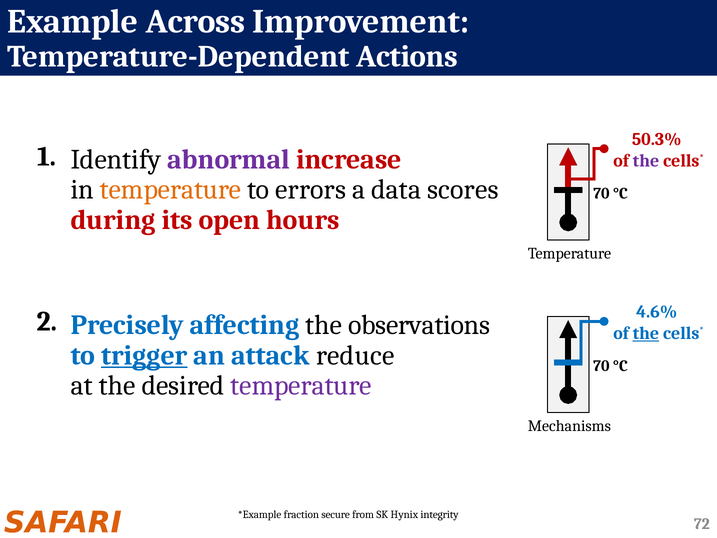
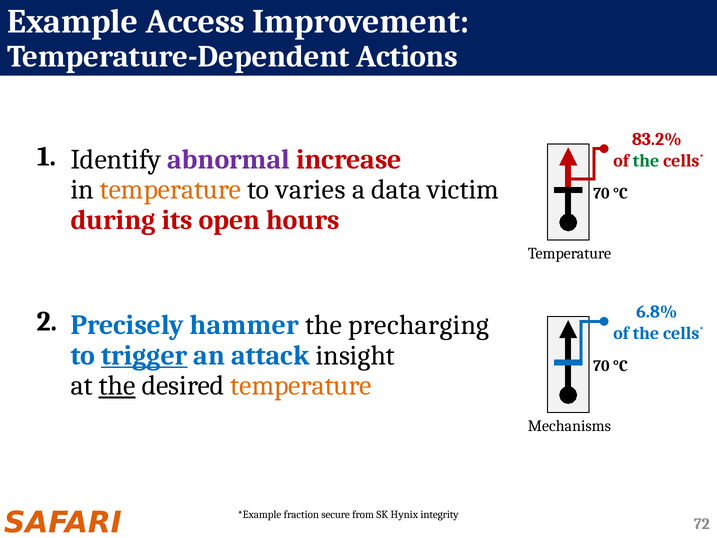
Across: Across -> Access (195, 22)
50.3%: 50.3% -> 83.2% (657, 139)
the colour: purple -> green (646, 161)
errors: errors -> varies (311, 190)
scores: scores -> victim (463, 190)
4.6%: 4.6% -> 6.8% (657, 312)
affecting: affecting -> hammer (244, 325)
observations: observations -> precharging (419, 325)
the underline: present -> none (646, 333)
reduce: reduce -> insight (355, 355)
the underline: none -> present (117, 385)
temperature colour: purple -> orange (301, 385)
